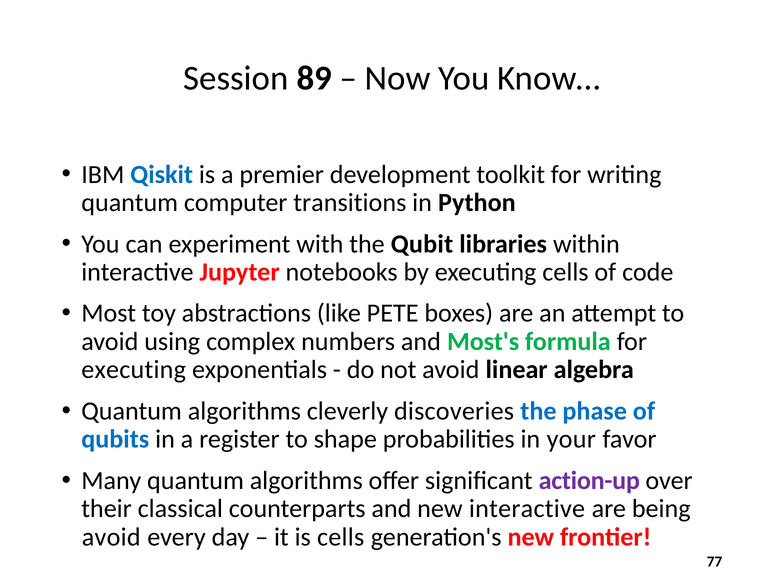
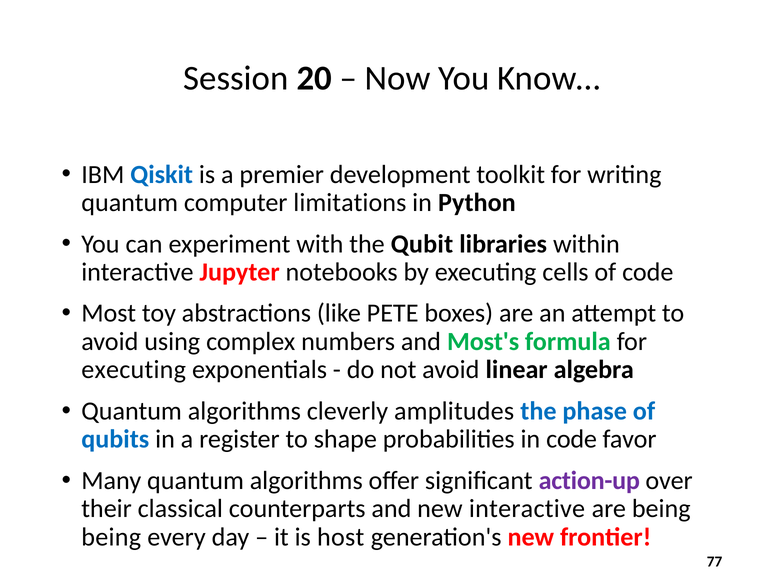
89: 89 -> 20 (314, 78)
transitions: transitions -> limitations (350, 203)
discoveries: discoveries -> amplitudes (454, 411)
in your: your -> code (572, 439)
avoid: avoid -> being (111, 537)
is cells: cells -> host (341, 537)
